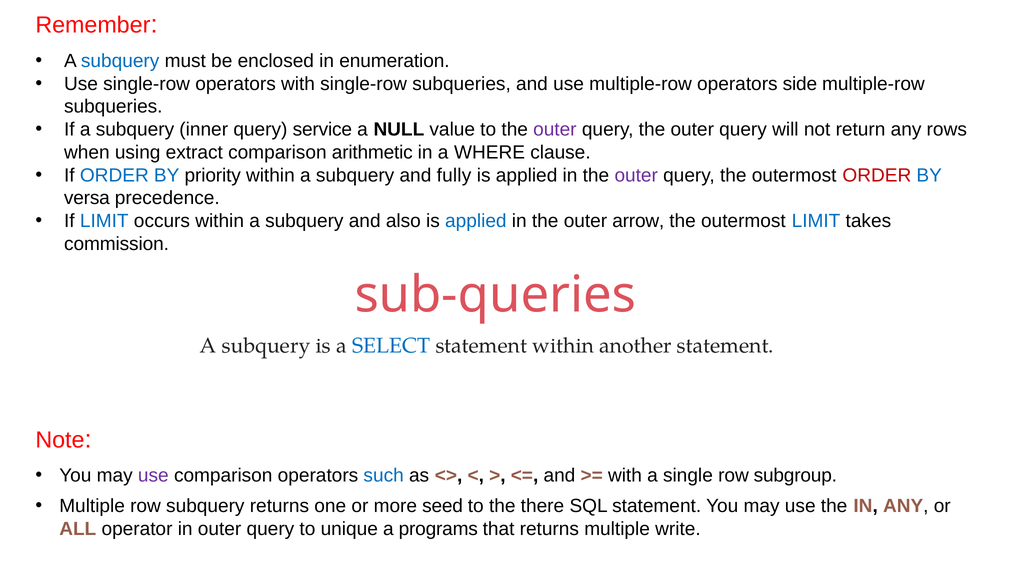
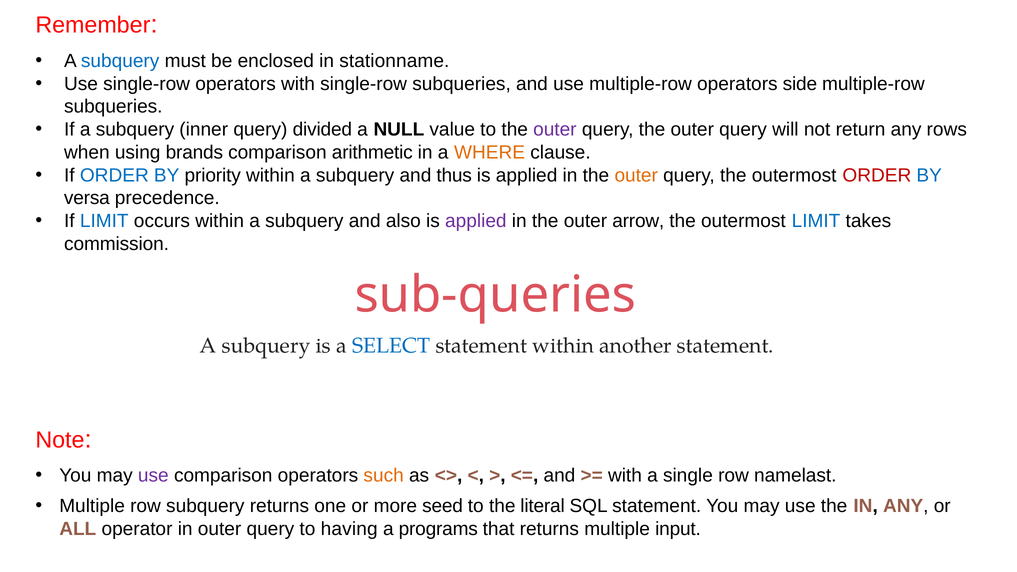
enumeration: enumeration -> stationname (394, 61)
service: service -> divided (322, 130)
extract: extract -> brands (194, 152)
WHERE colour: black -> orange (490, 152)
fully: fully -> thus (454, 175)
outer colour: purple -> orange (636, 175)
applied colour: blue -> purple (476, 221)
such colour: blue -> orange (384, 476)
subgroup: subgroup -> namelast (795, 476)
there: there -> literal (543, 506)
unique: unique -> having (349, 529)
write: write -> input (678, 529)
